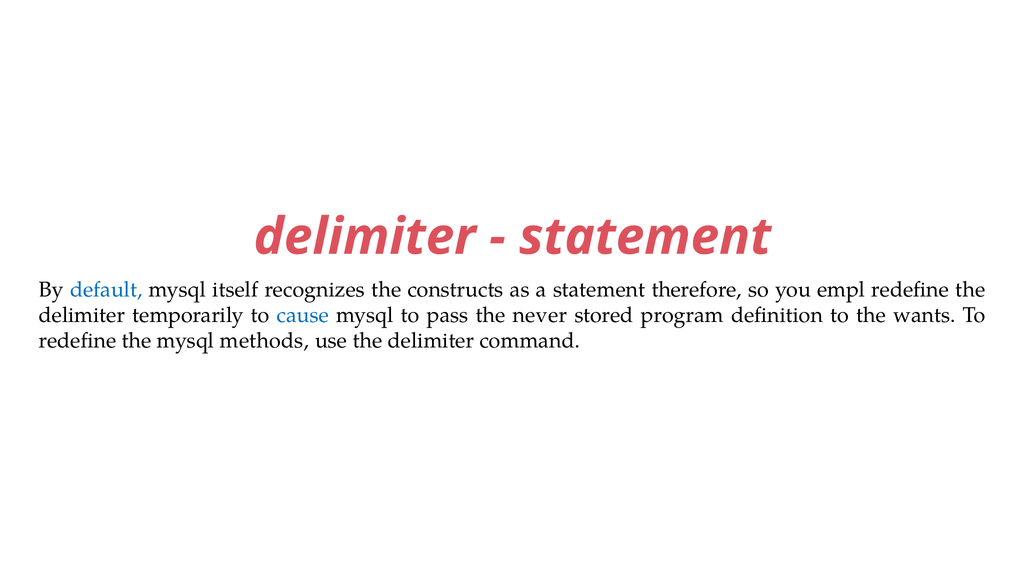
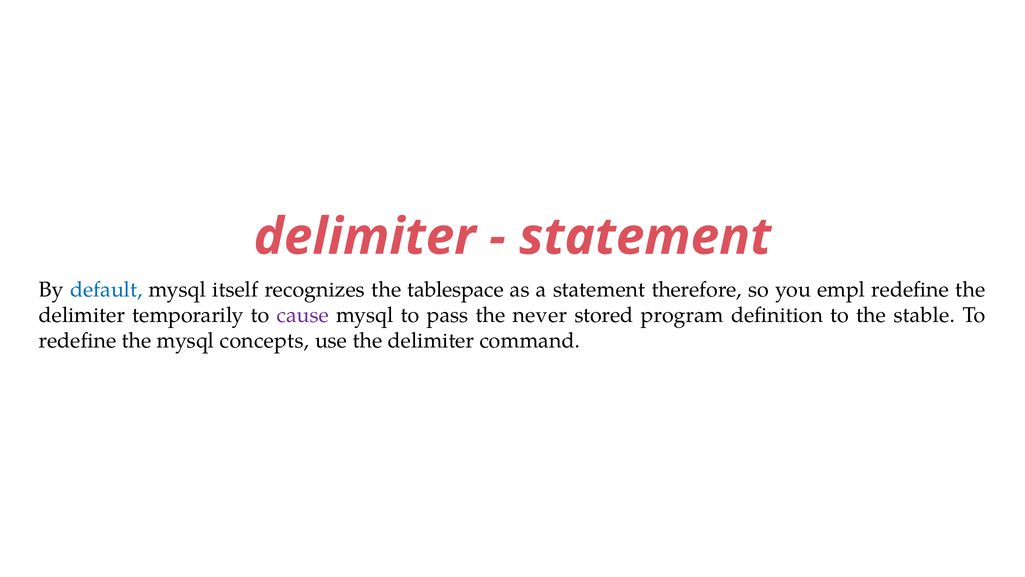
constructs: constructs -> tablespace (456, 289)
cause colour: blue -> purple (303, 315)
wants: wants -> stable (924, 315)
methods: methods -> concepts (265, 341)
